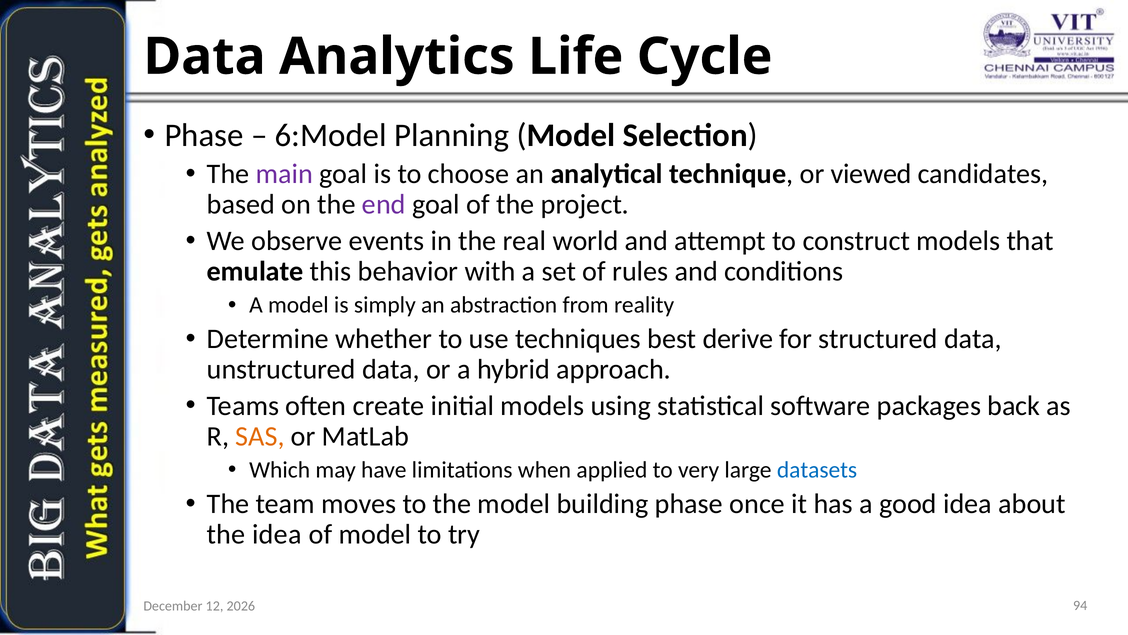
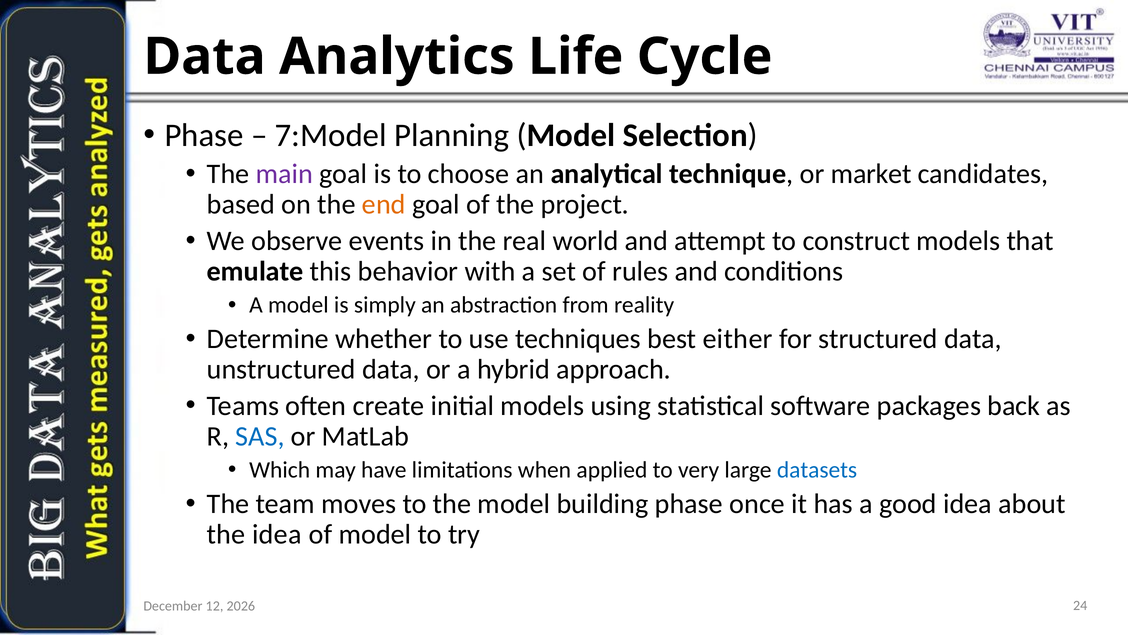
6:Model: 6:Model -> 7:Model (331, 135)
viewed: viewed -> market (871, 174)
end colour: purple -> orange (384, 204)
derive: derive -> either (738, 339)
SAS colour: orange -> blue (260, 436)
94: 94 -> 24 (1080, 605)
